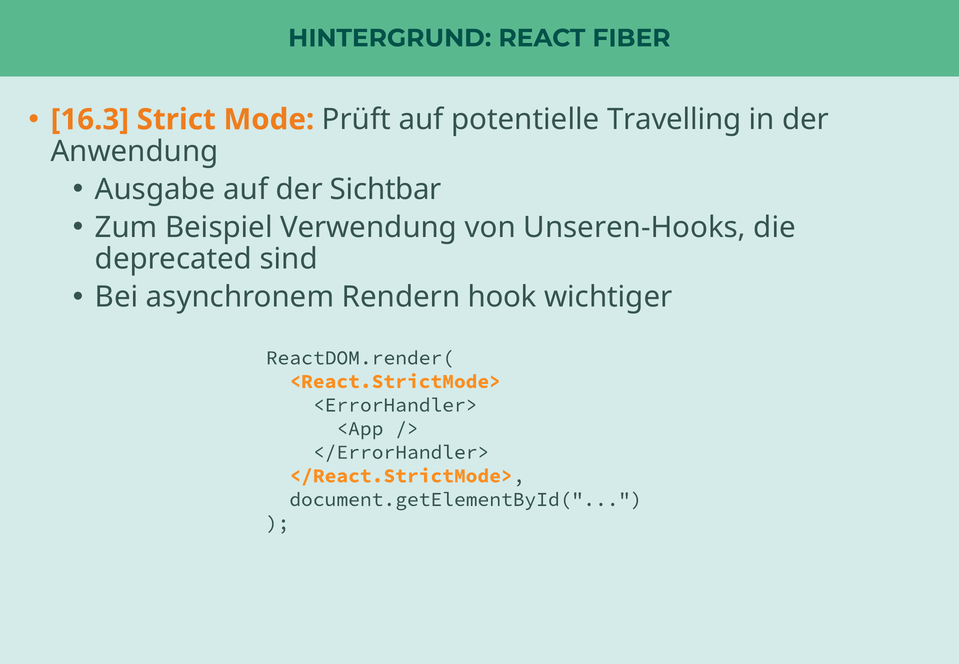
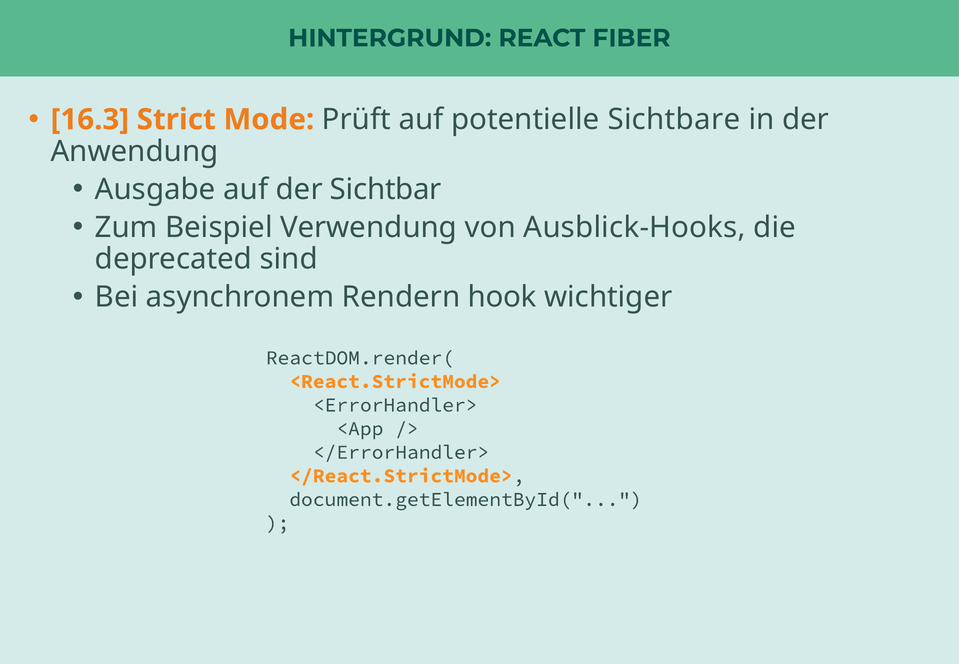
Travelling: Travelling -> Sichtbare (674, 120)
Unseren-Hooks: Unseren-Hooks -> Ausblick-Hooks (635, 227)
